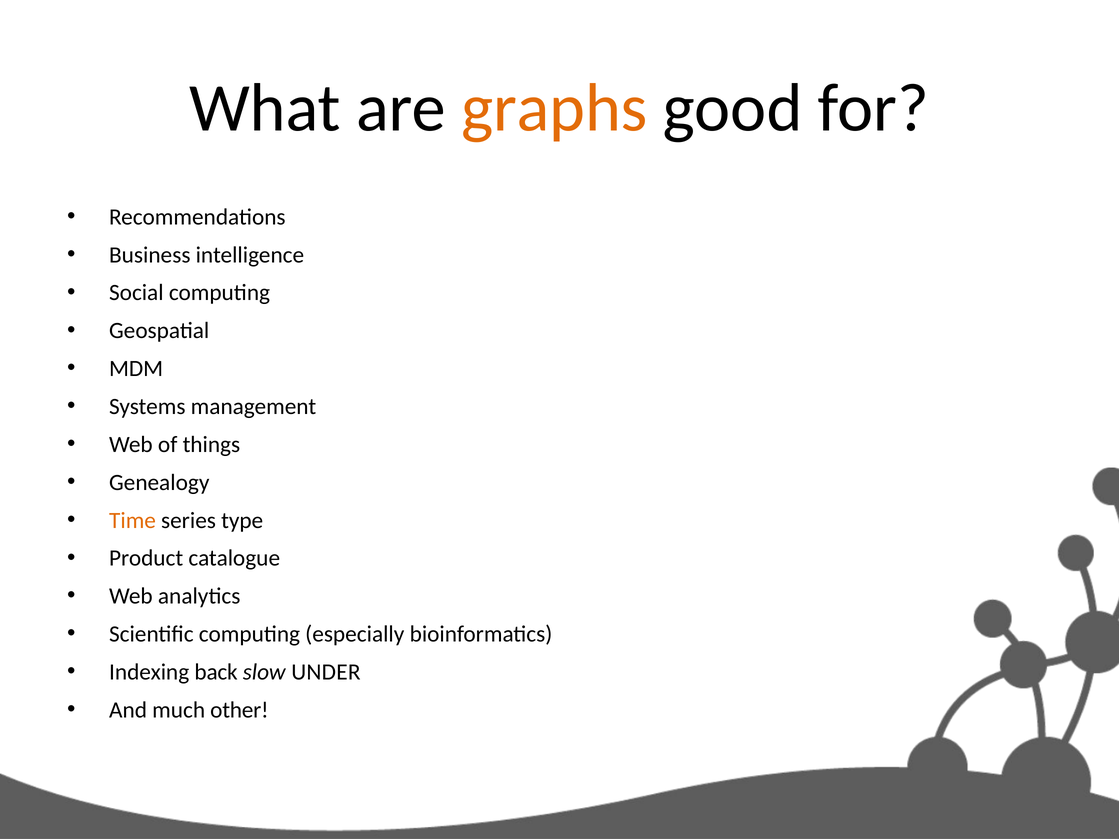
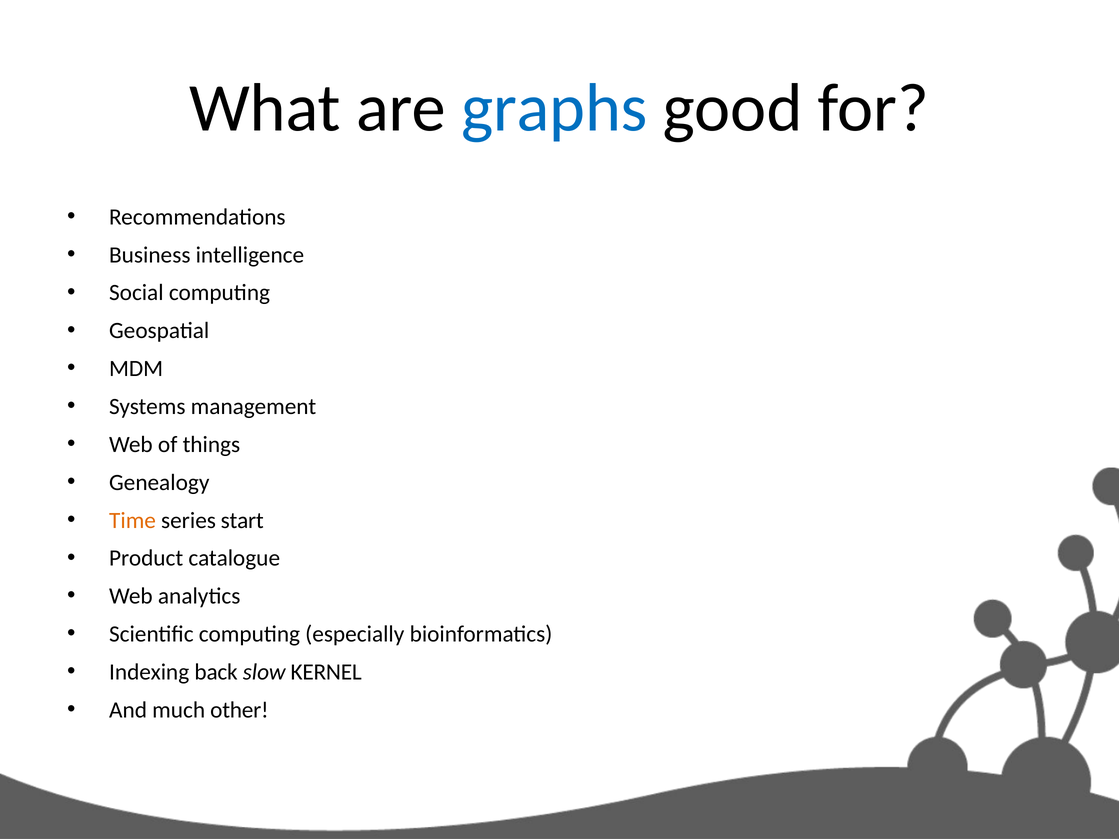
graphs colour: orange -> blue (554, 108)
type: type -> start (242, 520)
UNDER: UNDER -> KERNEL (326, 672)
